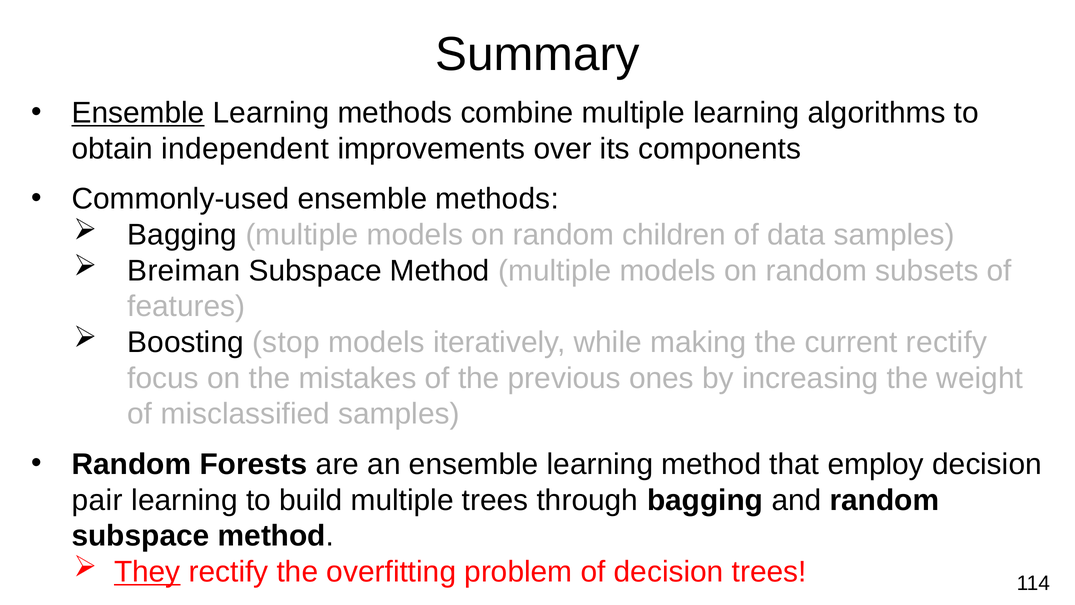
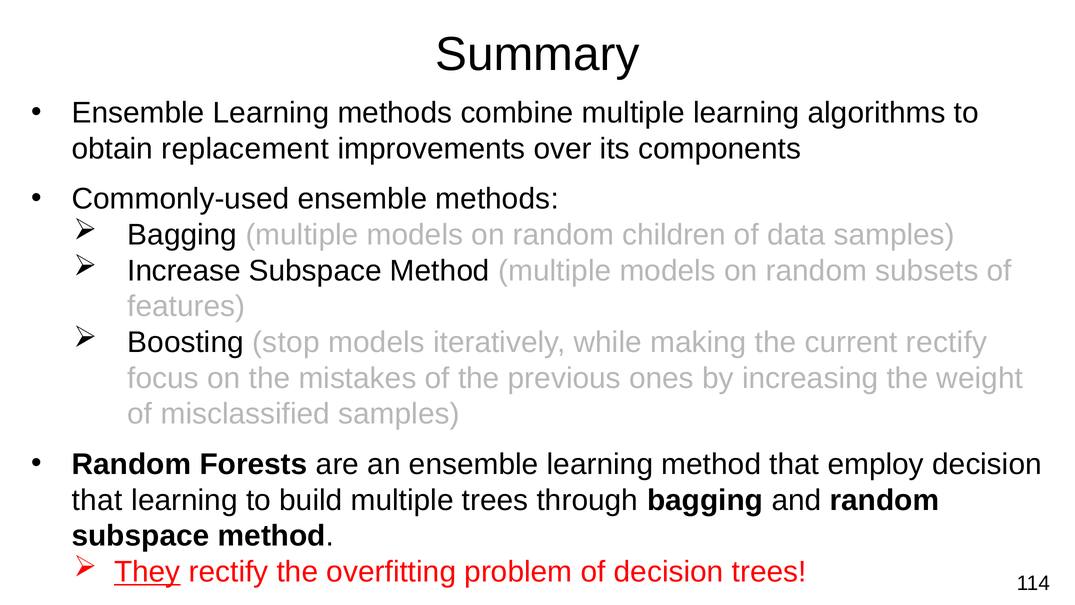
Ensemble underline: present -> none (138, 113)
independent: independent -> replacement (245, 149)
Breiman: Breiman -> Increase (184, 271)
pair: pair -> that (97, 500)
